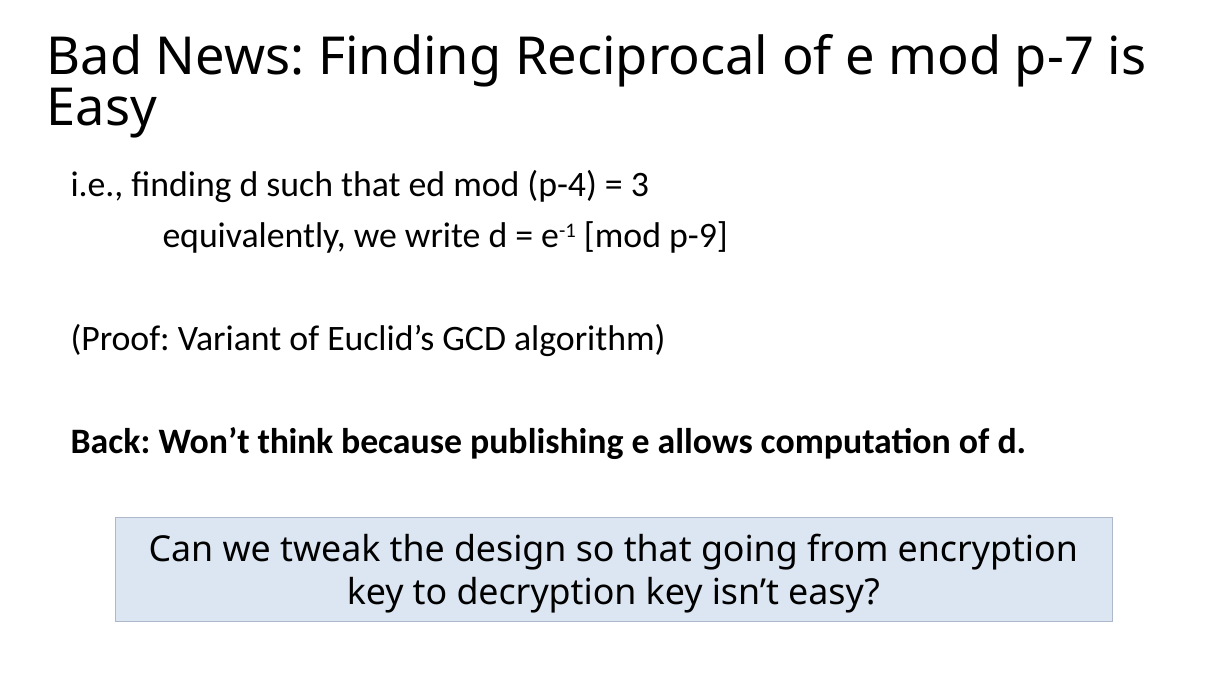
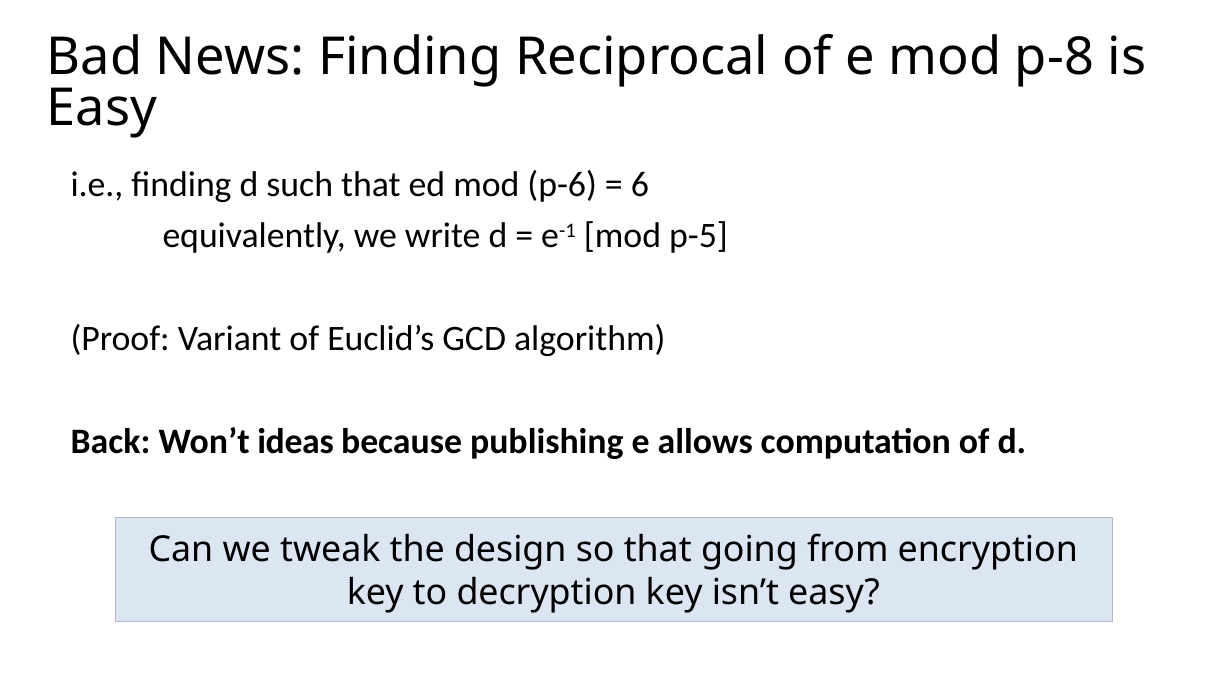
p-7: p-7 -> p-8 (1054, 58)
p-4: p-4 -> p-6 (562, 185)
3: 3 -> 6 (640, 185)
p-9: p-9 -> p-5 (698, 236)
think: think -> ideas (296, 442)
